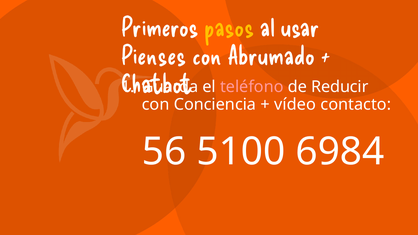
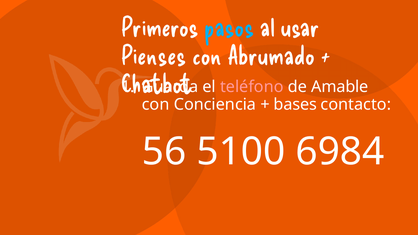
pasos colour: yellow -> light blue (229, 28)
Reducir: Reducir -> Amable (340, 87)
vídeo: vídeo -> bases (295, 104)
